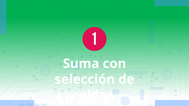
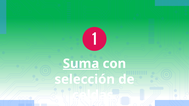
Suma underline: none -> present (81, 64)
